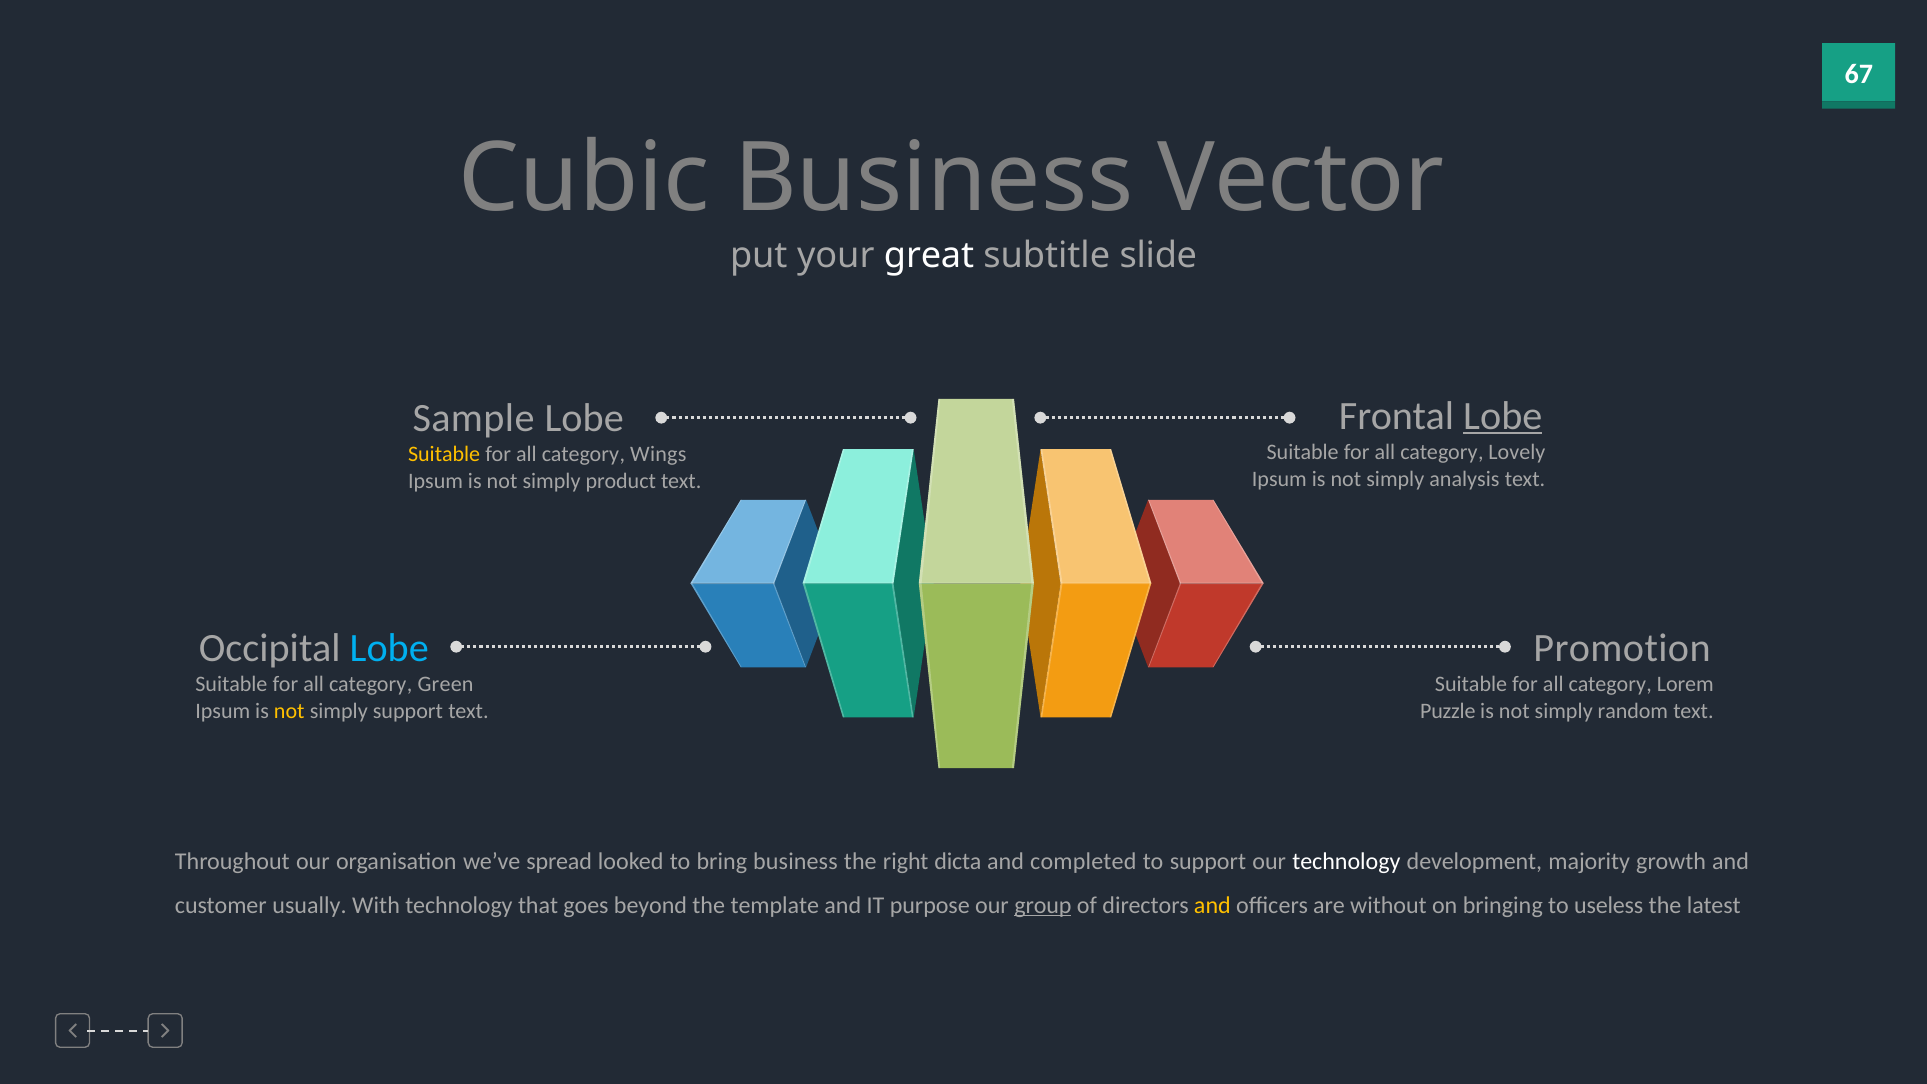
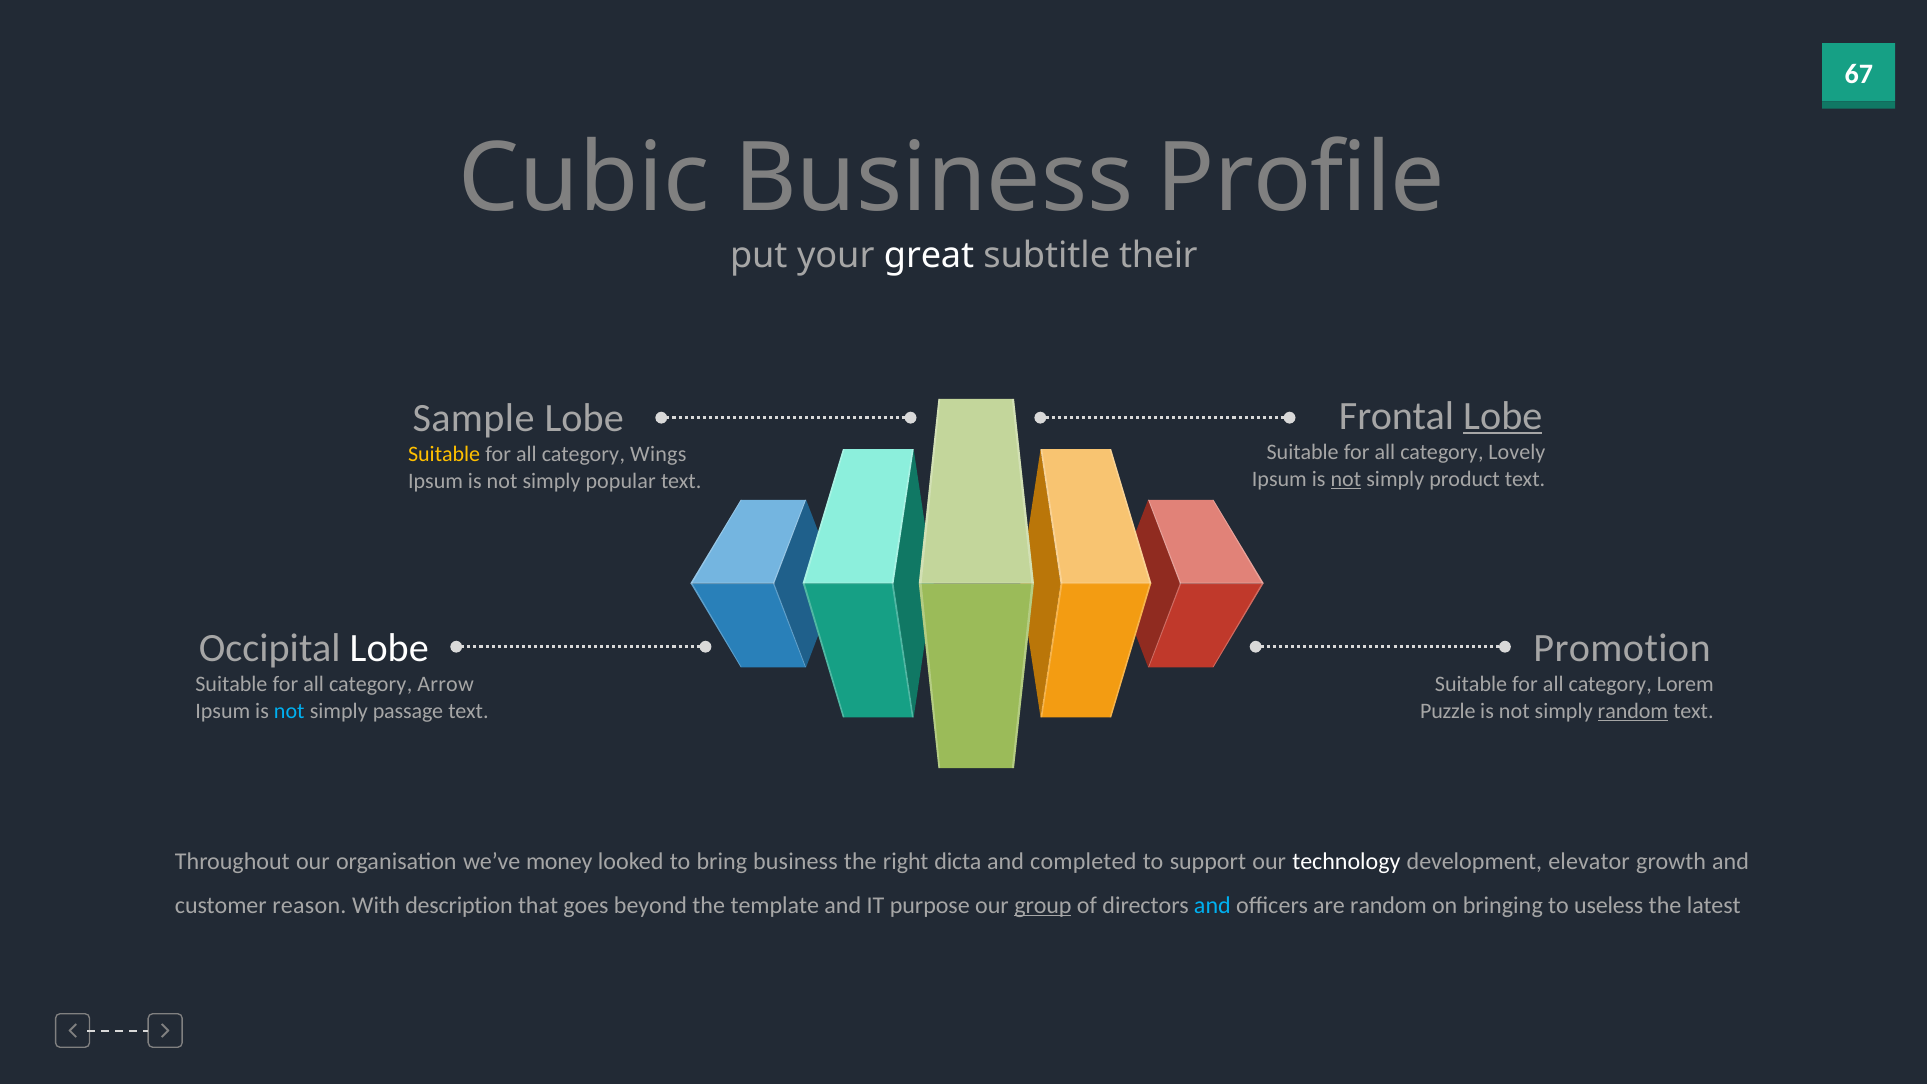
Vector: Vector -> Profile (1301, 179)
slide: slide -> their (1158, 255)
not underline: none -> present (1346, 479)
analysis: analysis -> product (1465, 479)
product: product -> popular (621, 481)
Lobe colour: light blue -> white (389, 648)
Green: Green -> Arrow (446, 685)
not colour: yellow -> light blue (289, 711)
simply support: support -> passage (408, 711)
random underline: none -> present (1633, 711)
spread: spread -> money (559, 862)
majority: majority -> elevator (1589, 862)
usually: usually -> reason (309, 905)
With technology: technology -> description (459, 905)
and colour: yellow -> light blue (1212, 905)
are without: without -> random (1389, 905)
